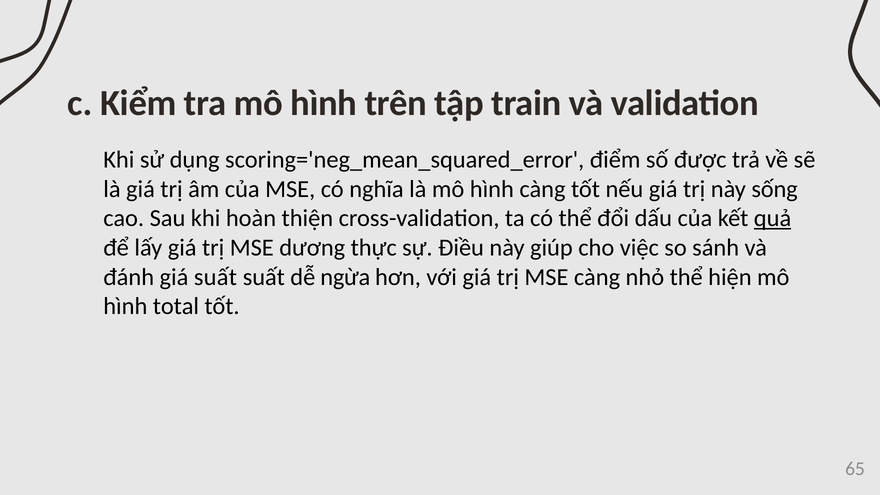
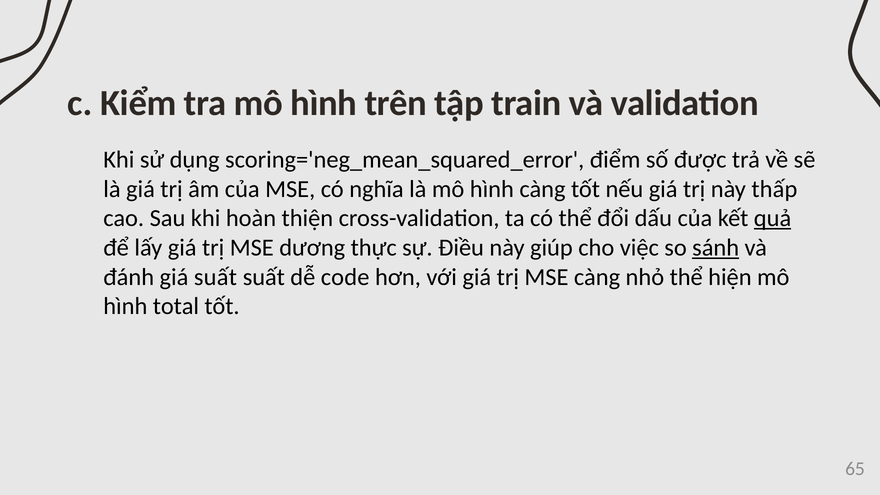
sống: sống -> thấp (774, 189)
sánh underline: none -> present (716, 248)
ngừa: ngừa -> code (345, 277)
